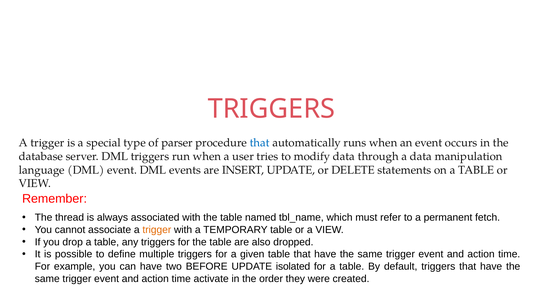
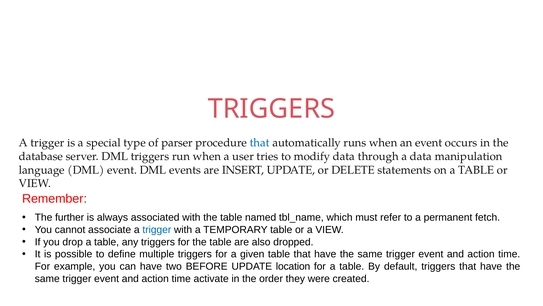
thread: thread -> further (70, 217)
trigger colour: orange -> blue (157, 229)
isolated: isolated -> location (293, 266)
